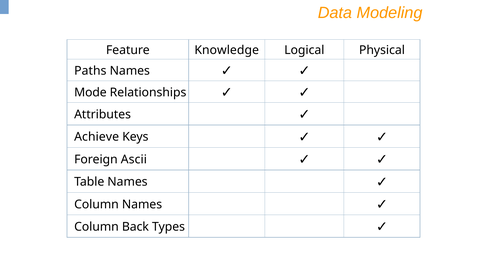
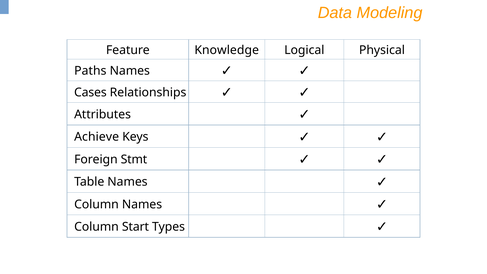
Mode: Mode -> Cases (90, 92)
Ascii: Ascii -> Stmt (134, 159)
Back: Back -> Start (135, 227)
